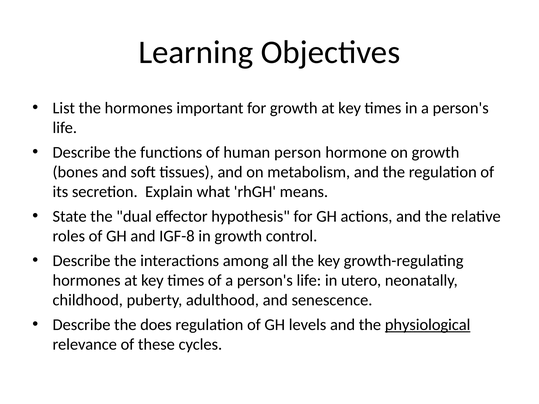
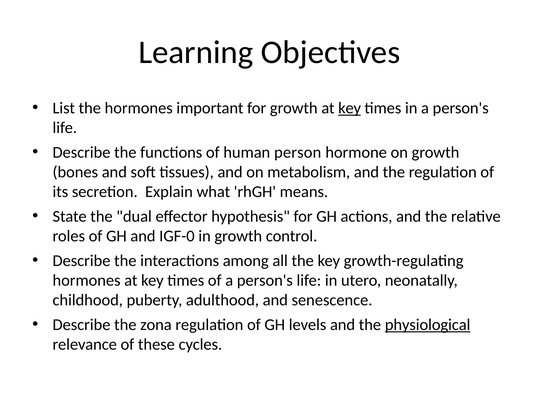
key underline: none -> present (350, 108)
IGF-8: IGF-8 -> IGF-0 (177, 236)
does: does -> zona (156, 325)
